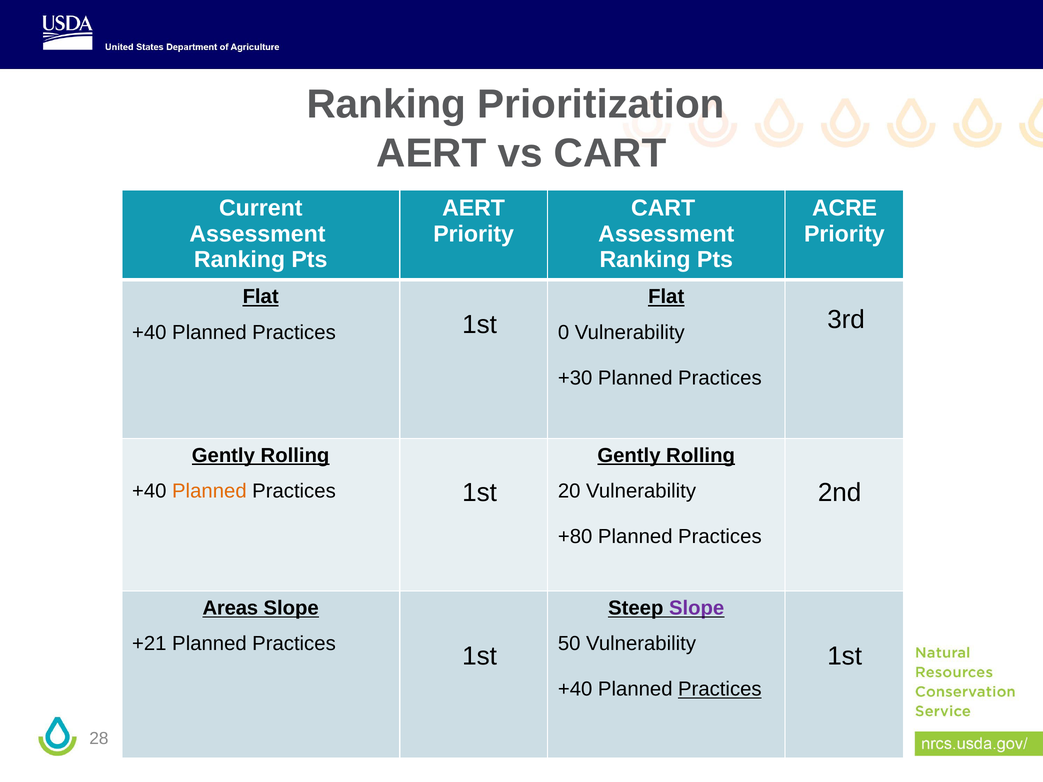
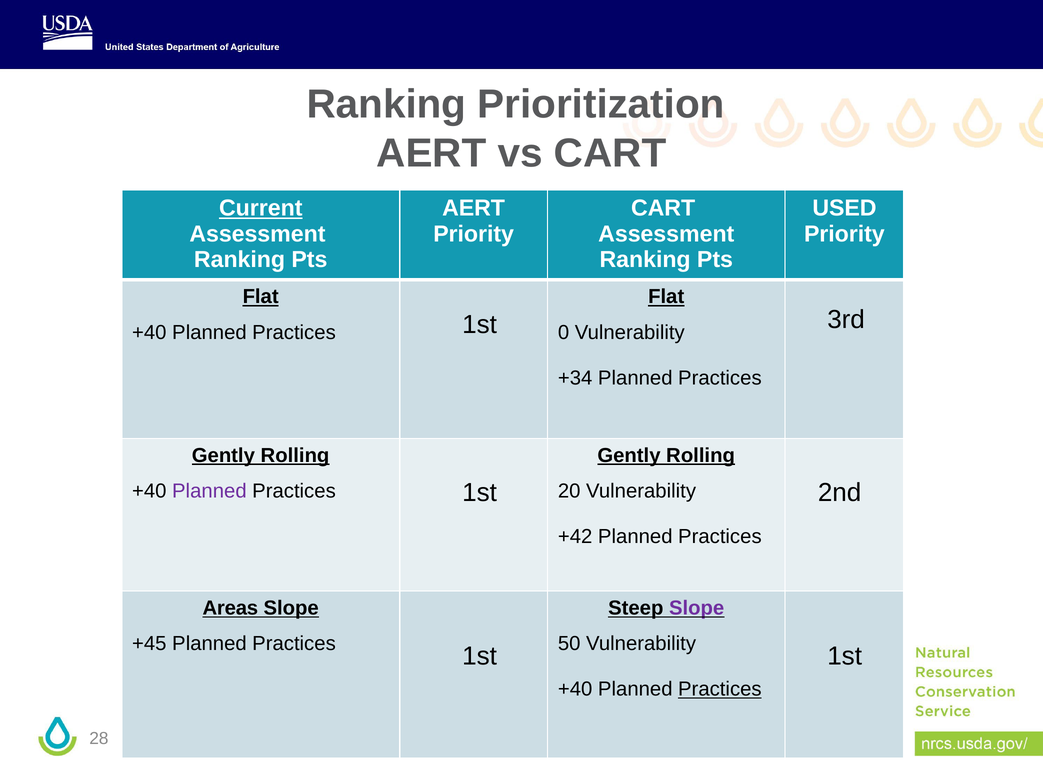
Current underline: none -> present (261, 208)
ACRE: ACRE -> USED (844, 208)
+30: +30 -> +34 (575, 378)
Planned colour: orange -> purple (209, 491)
+80: +80 -> +42 (575, 537)
+21: +21 -> +45 (149, 644)
